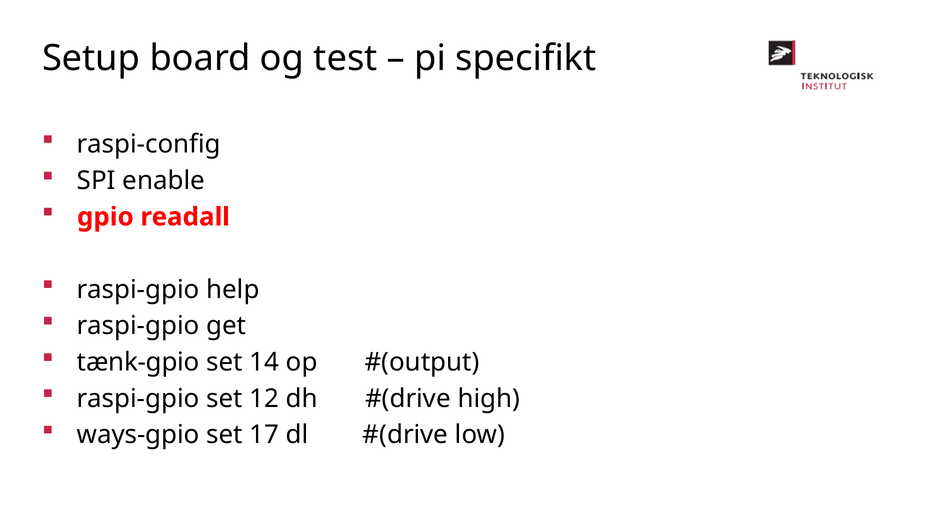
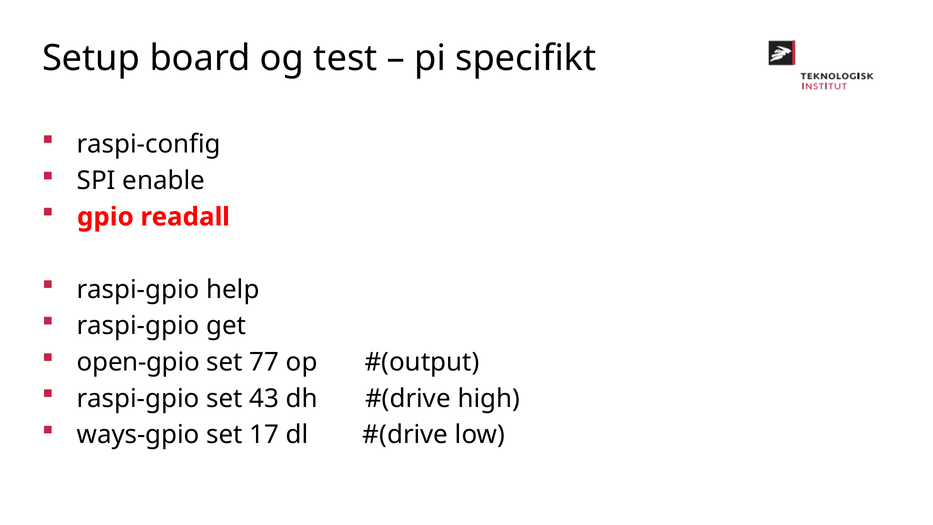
tænk-gpio: tænk-gpio -> open-gpio (138, 362)
14: 14 -> 77 (264, 362)
12: 12 -> 43 (264, 398)
